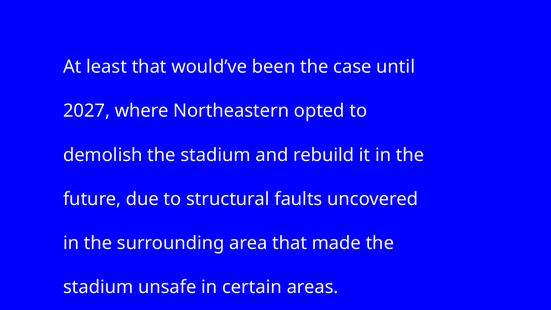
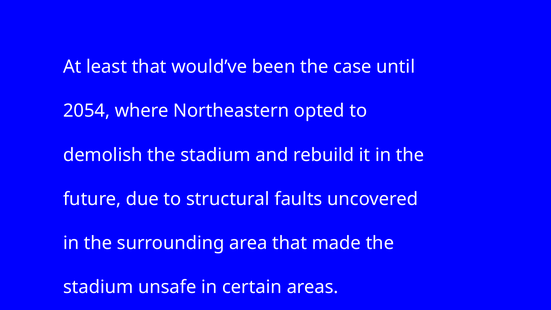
2027: 2027 -> 2054 (87, 111)
